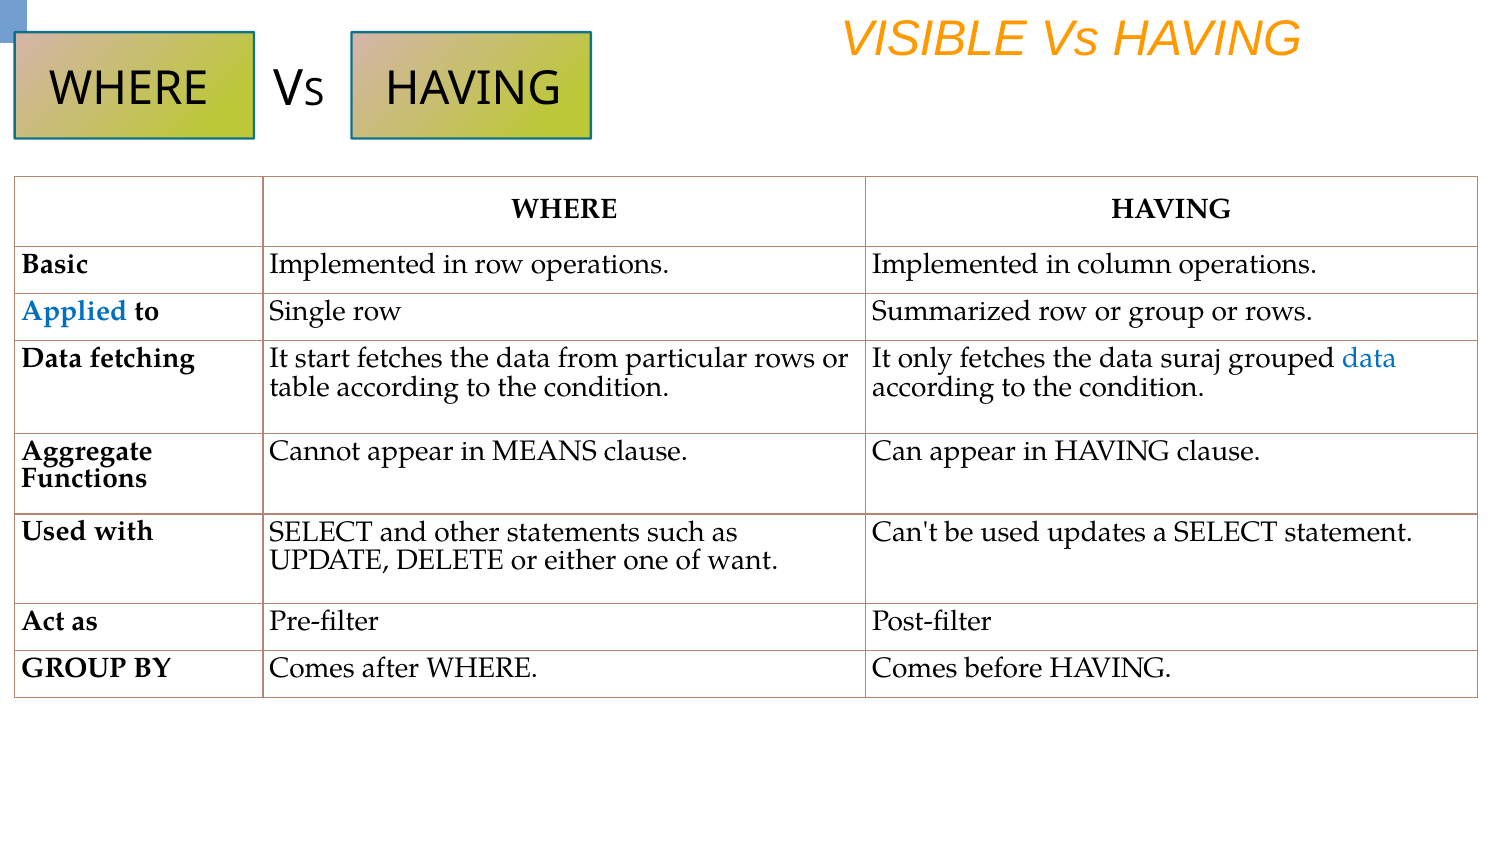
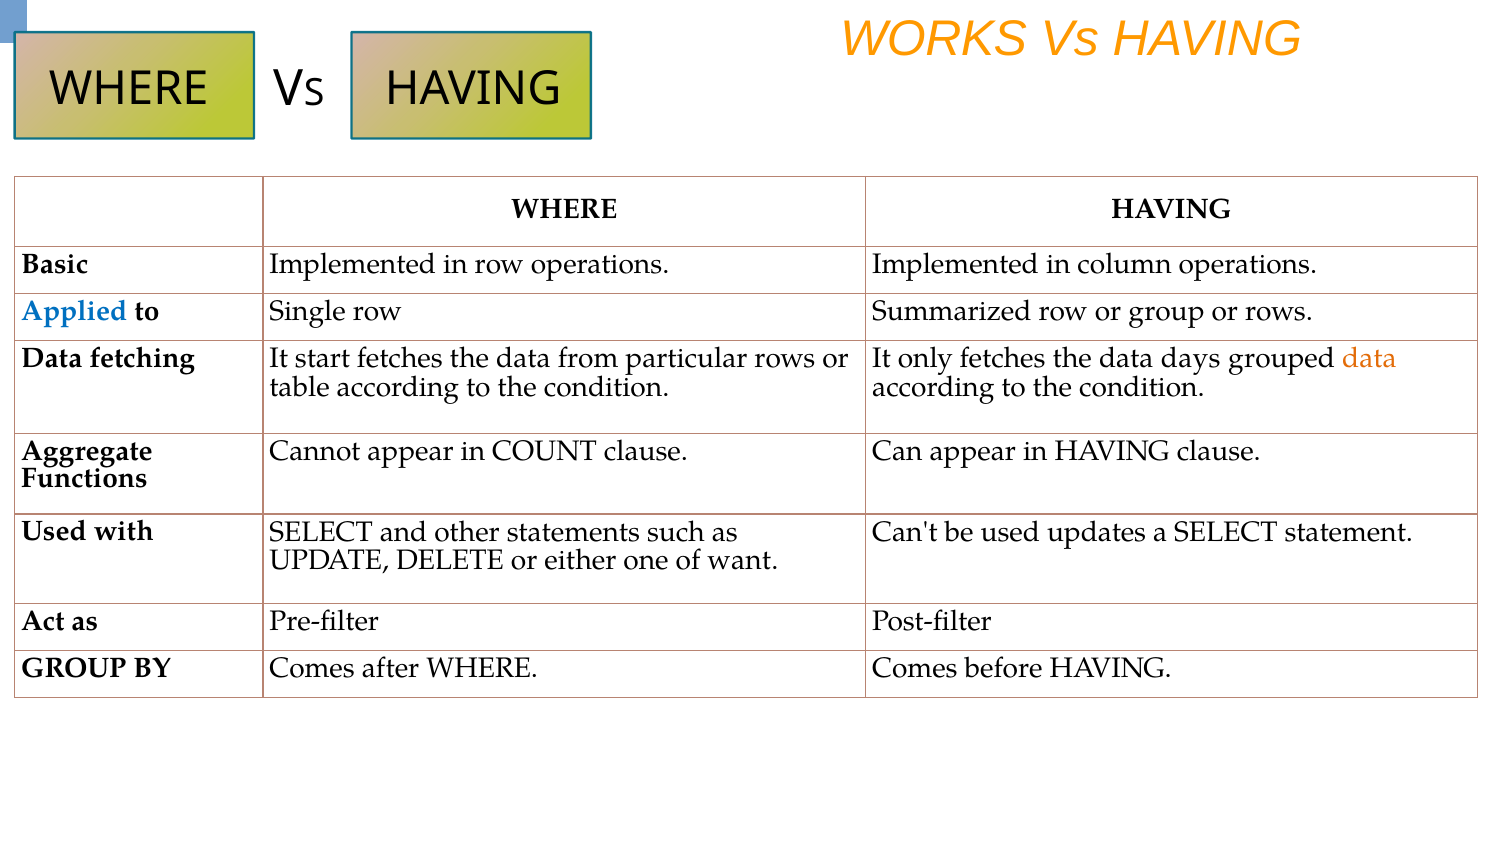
VISIBLE: VISIBLE -> WORKS (934, 39)
suraj: suraj -> days (1191, 358)
data colour: blue -> orange (1369, 358)
MEANS: MEANS -> COUNT (545, 451)
